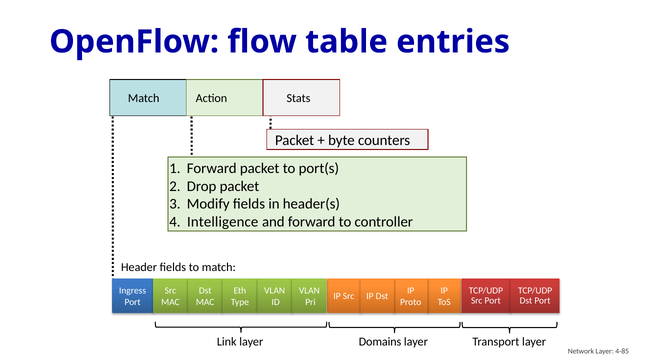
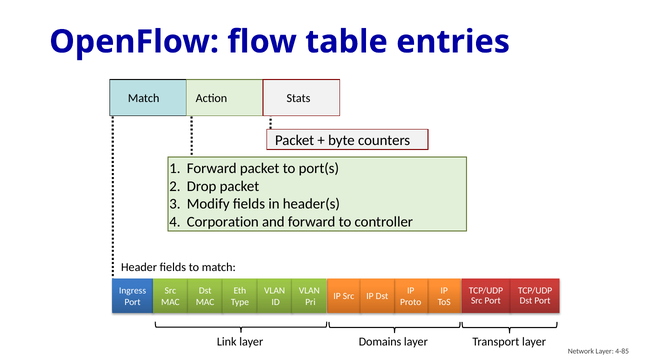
Intelligence: Intelligence -> Corporation (223, 222)
